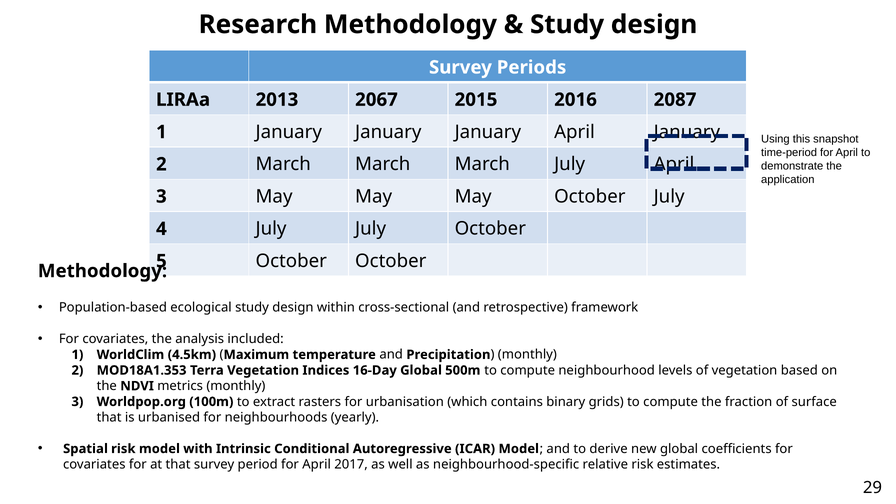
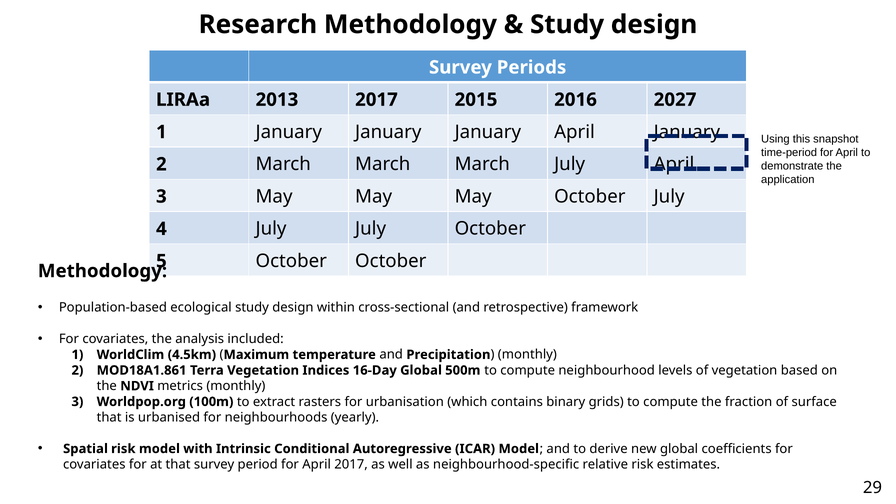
2013 2067: 2067 -> 2017 (376, 100)
2087: 2087 -> 2027 (675, 100)
MOD18A1.353: MOD18A1.353 -> MOD18A1.861 (142, 370)
